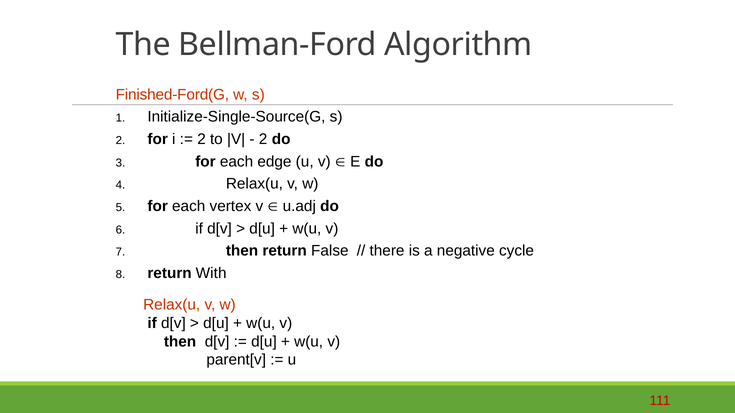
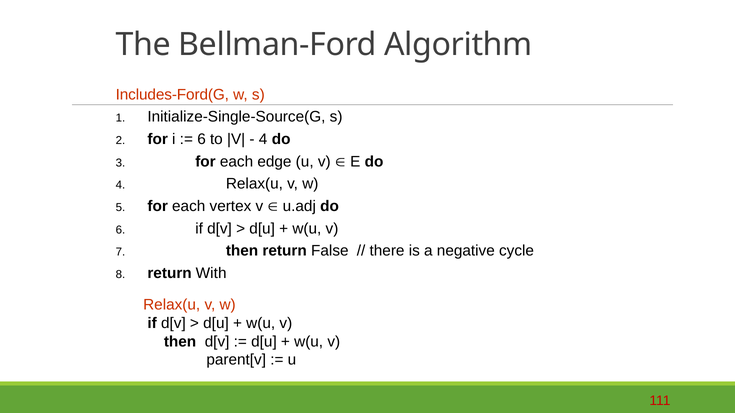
Finished-Ford(G: Finished-Ford(G -> Includes-Ford(G (172, 95)
2: 2 -> 6 (202, 139)
2: 2 -> 4 (263, 139)
